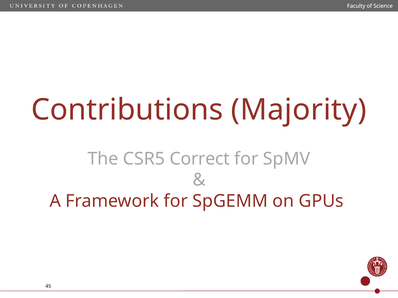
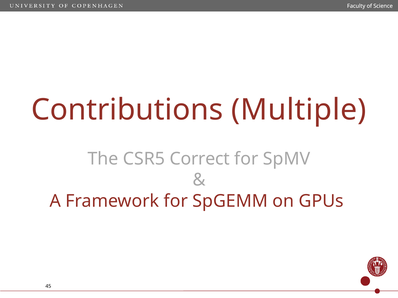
Majority: Majority -> Multiple (299, 110)
